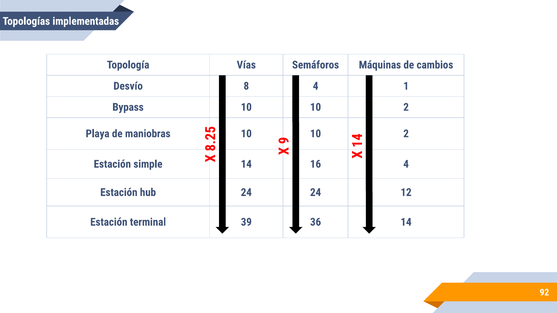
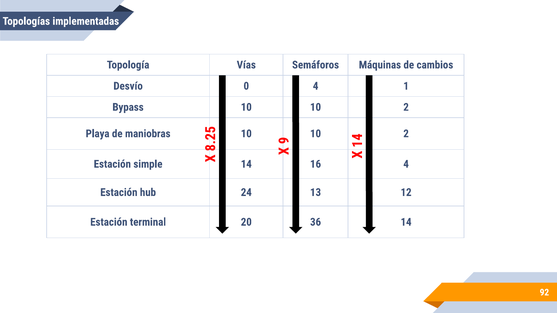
Desvío 8: 8 -> 0 (246, 86)
24 24: 24 -> 13 (316, 193)
39: 39 -> 20 (246, 222)
